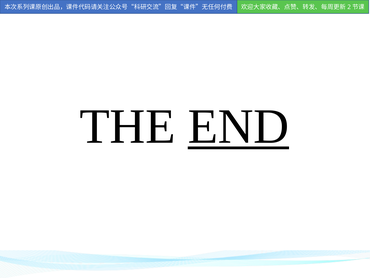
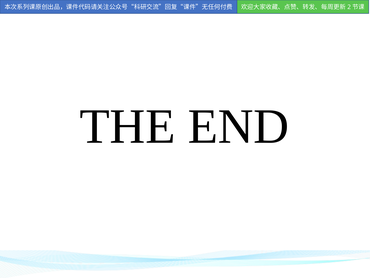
END underline: present -> none (238, 126)
